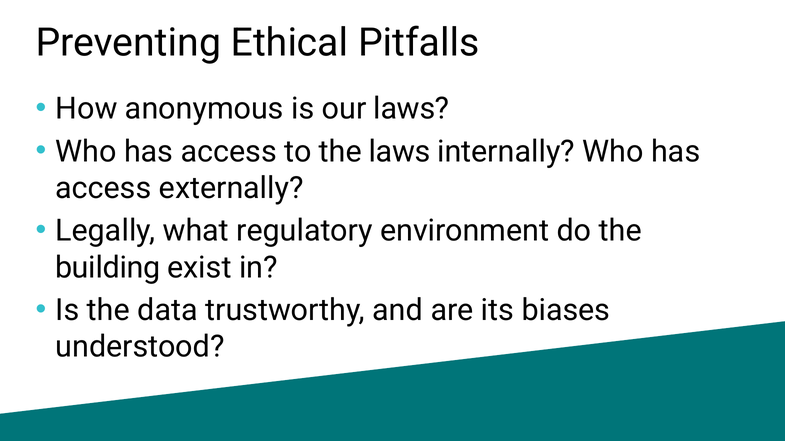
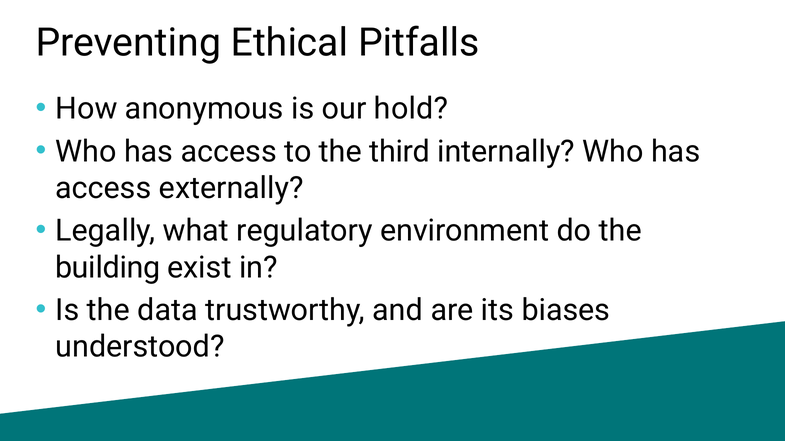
our laws: laws -> hold (411, 109)
the laws: laws -> third (400, 152)
